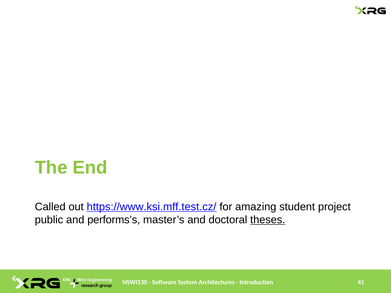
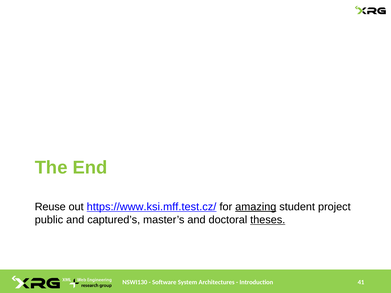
Called: Called -> Reuse (50, 207)
amazing underline: none -> present (256, 207)
performs’s: performs’s -> captured’s (114, 220)
